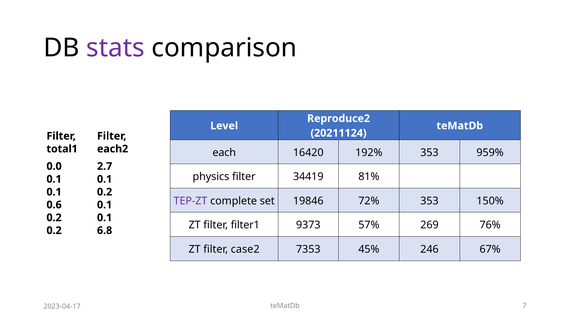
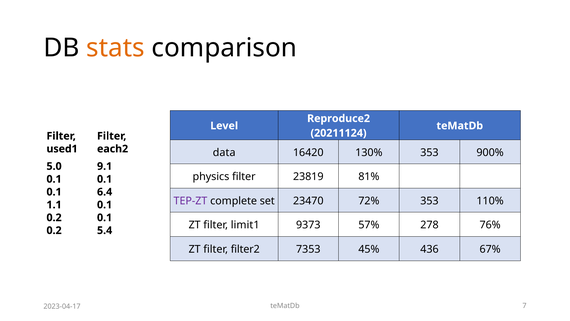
stats colour: purple -> orange (116, 48)
total1: total1 -> used1 (62, 149)
each: each -> data (224, 152)
192%: 192% -> 130% (369, 152)
959%: 959% -> 900% (490, 152)
0.0: 0.0 -> 5.0 (54, 166)
2.7: 2.7 -> 9.1 (105, 166)
34419: 34419 -> 23819 (308, 177)
0.2: 0.2 -> 6.4 (105, 192)
19846: 19846 -> 23470 (308, 201)
150%: 150% -> 110% (490, 201)
0.6: 0.6 -> 1.1 (54, 205)
filter1: filter1 -> limit1 (245, 225)
269: 269 -> 278 (429, 225)
6.8: 6.8 -> 5.4 (105, 230)
case2: case2 -> filter2 (245, 249)
246: 246 -> 436 (429, 249)
